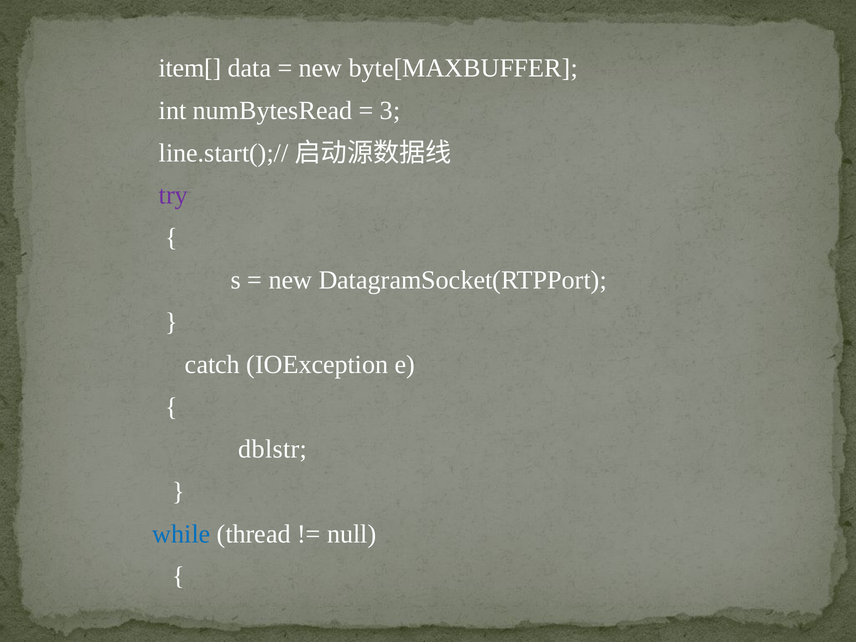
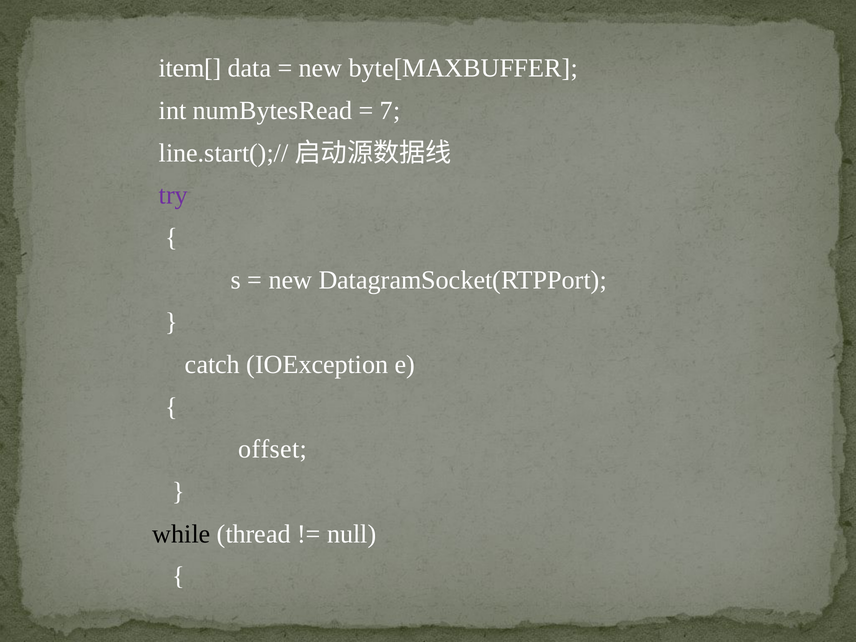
3: 3 -> 7 (390, 111)
dblstr: dblstr -> offset (273, 449)
while colour: blue -> black (181, 534)
